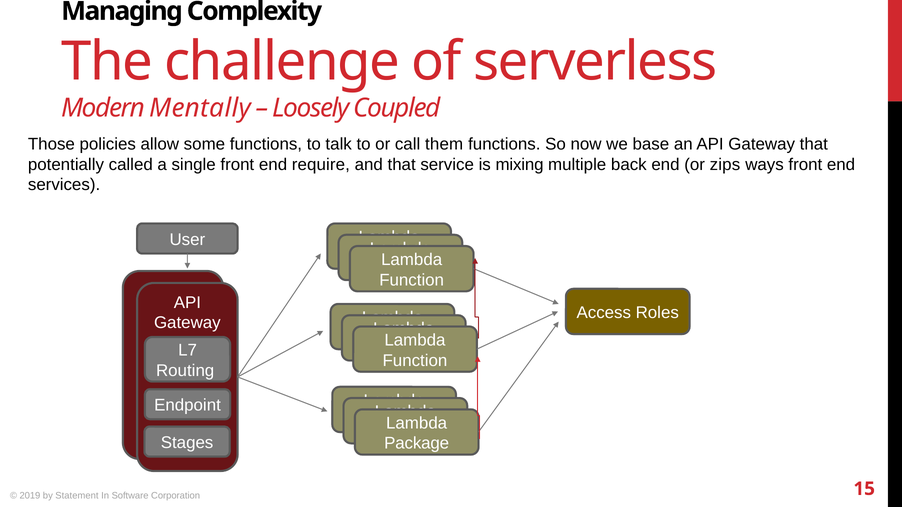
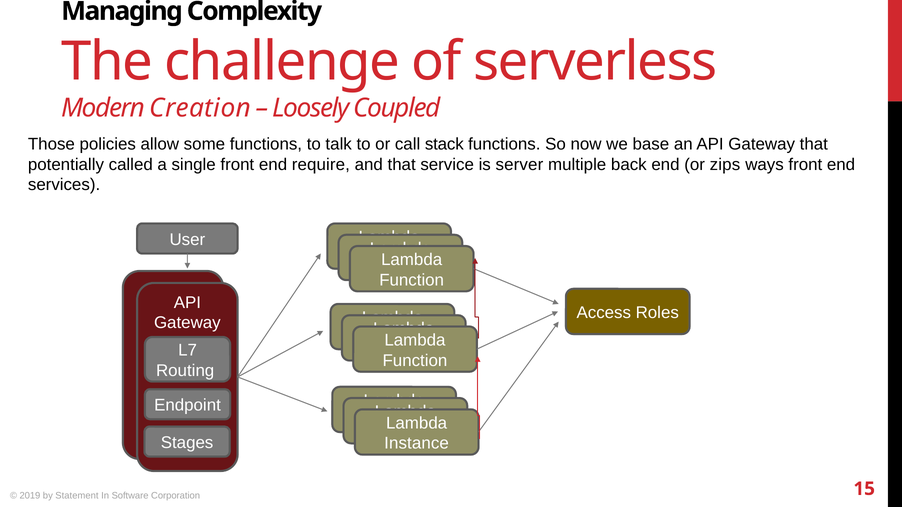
Mentally: Mentally -> Creation (200, 108)
them: them -> stack (444, 144)
mixing: mixing -> server (519, 165)
Package: Package -> Instance (417, 444)
